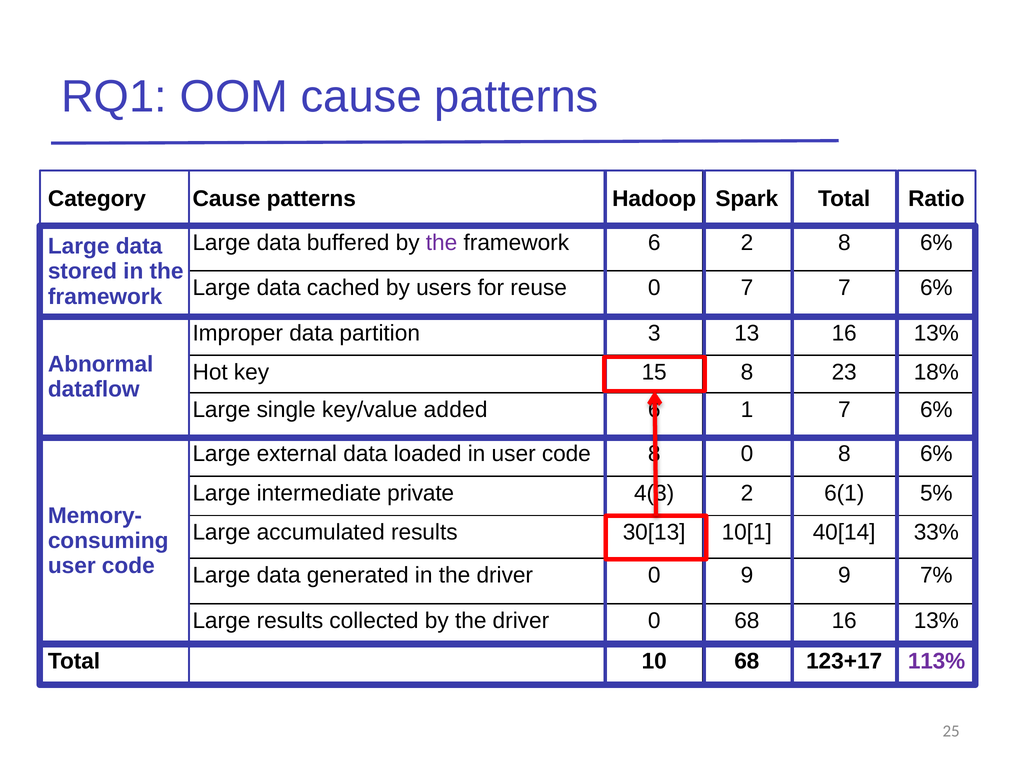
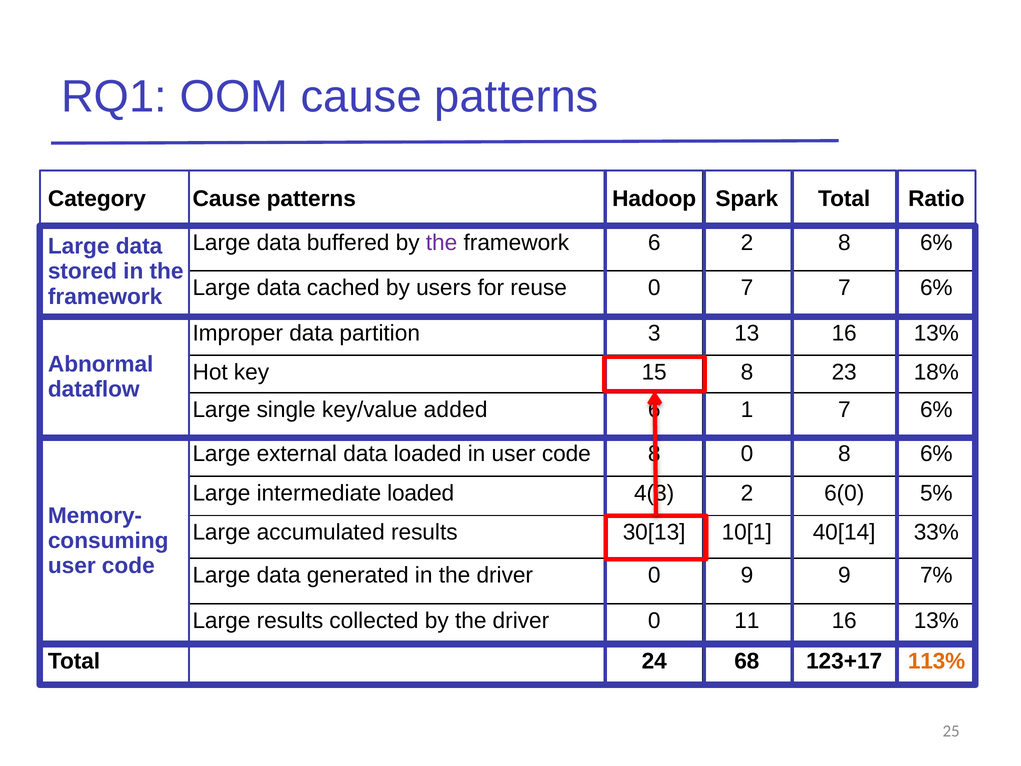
intermediate private: private -> loaded (421, 493)
6(1: 6(1 -> 6(0 (844, 493)
0 68: 68 -> 11 (747, 620)
10: 10 -> 24 (654, 661)
113% colour: purple -> orange (937, 661)
